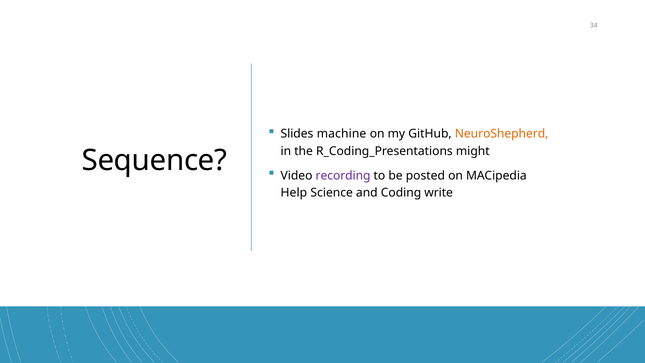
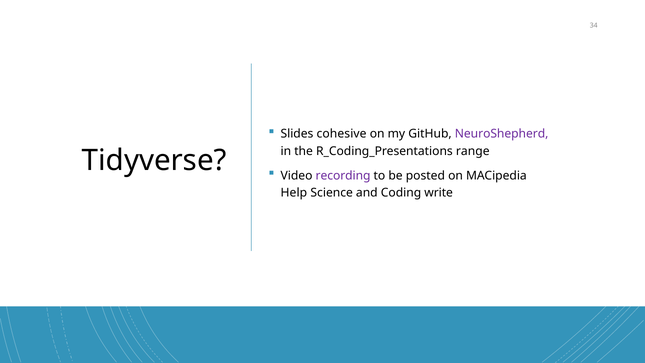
machine: machine -> cohesive (342, 134)
NeuroShepherd colour: orange -> purple (502, 134)
might: might -> range (473, 151)
Sequence: Sequence -> Tidyverse (154, 160)
